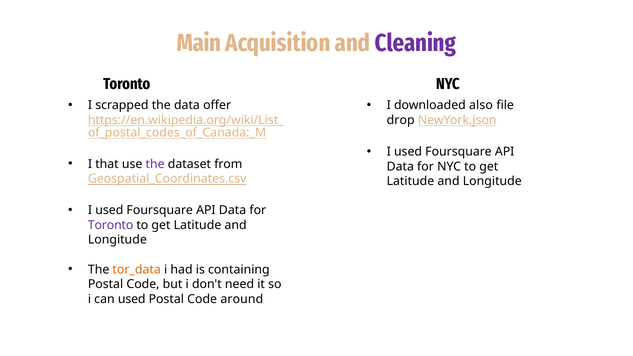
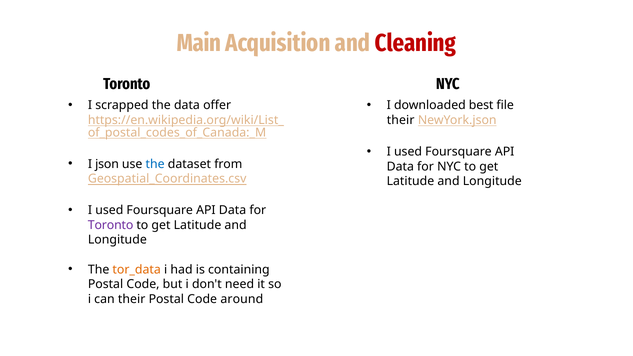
Cleaning colour: purple -> red (415, 43)
also: also -> best (481, 105)
drop: drop -> their (401, 120)
that: that -> json (107, 164)
the colour: purple -> blue (155, 164)
can used: used -> their (132, 299)
